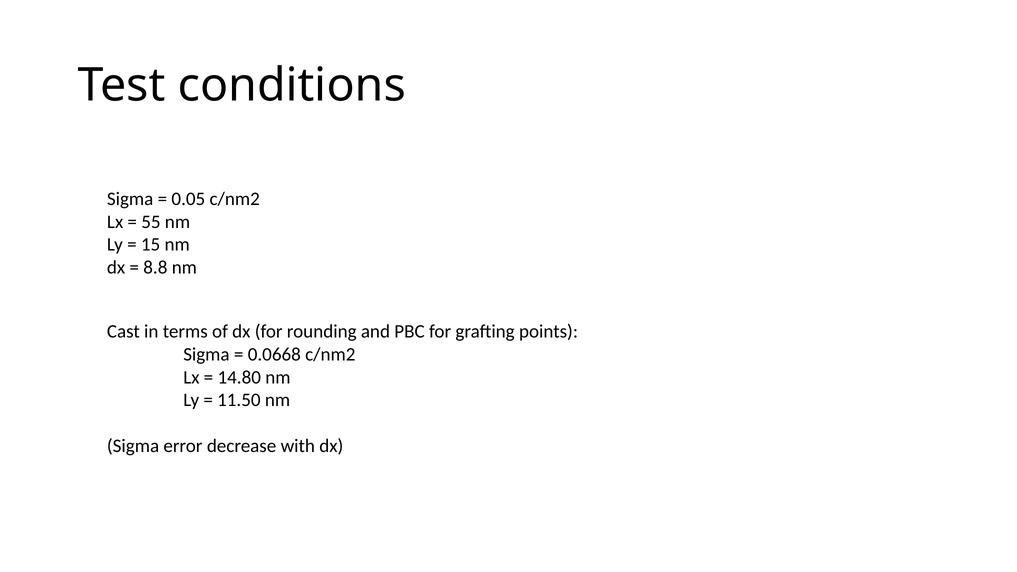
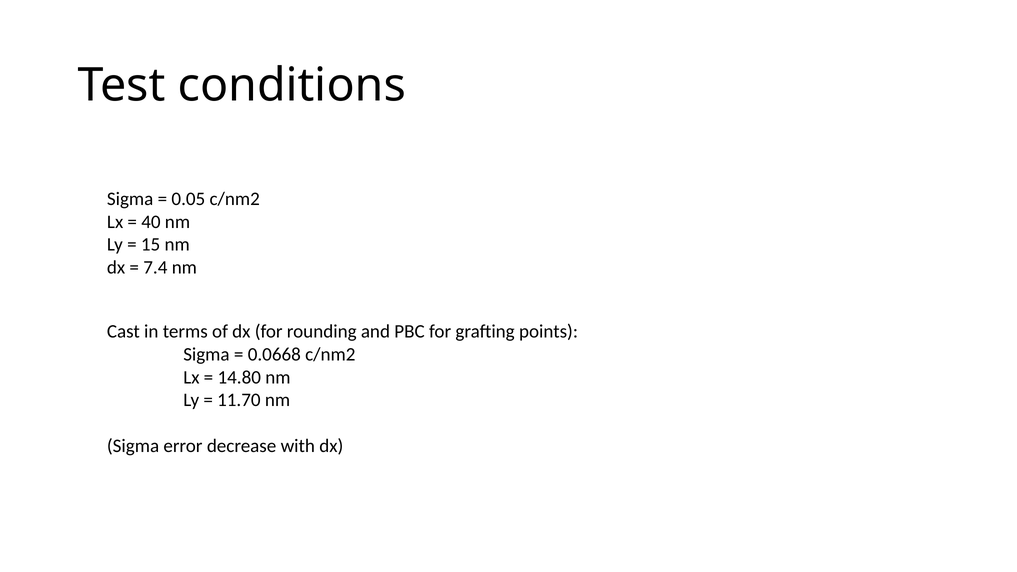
55: 55 -> 40 (151, 222)
8.8: 8.8 -> 7.4 (155, 268)
11.50: 11.50 -> 11.70 (239, 400)
